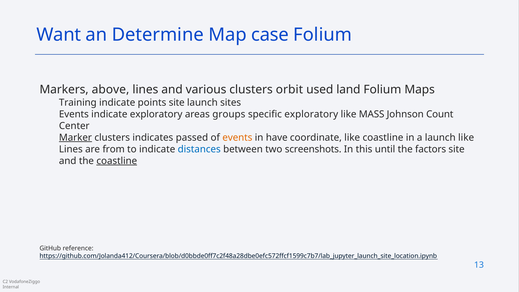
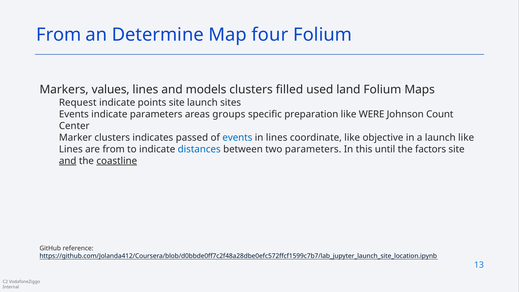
Want: Want -> From (59, 35)
case: case -> four (270, 35)
above: above -> values (111, 90)
various: various -> models (206, 90)
orbit: orbit -> filled (289, 90)
Training: Training -> Request (78, 102)
indicate exploratory: exploratory -> parameters (156, 114)
specific exploratory: exploratory -> preparation (311, 114)
MASS: MASS -> WERE (372, 114)
Marker underline: present -> none (75, 138)
events colour: orange -> blue (237, 138)
in have: have -> lines (277, 138)
like coastline: coastline -> objective (383, 138)
two screenshots: screenshots -> parameters (313, 149)
and underline: none -> present (68, 161)
